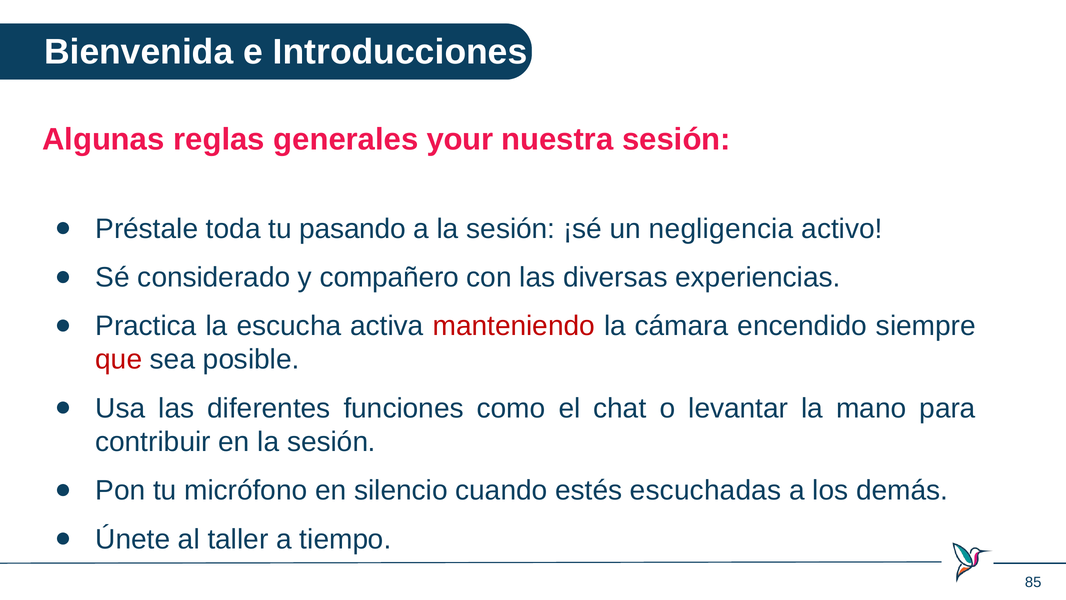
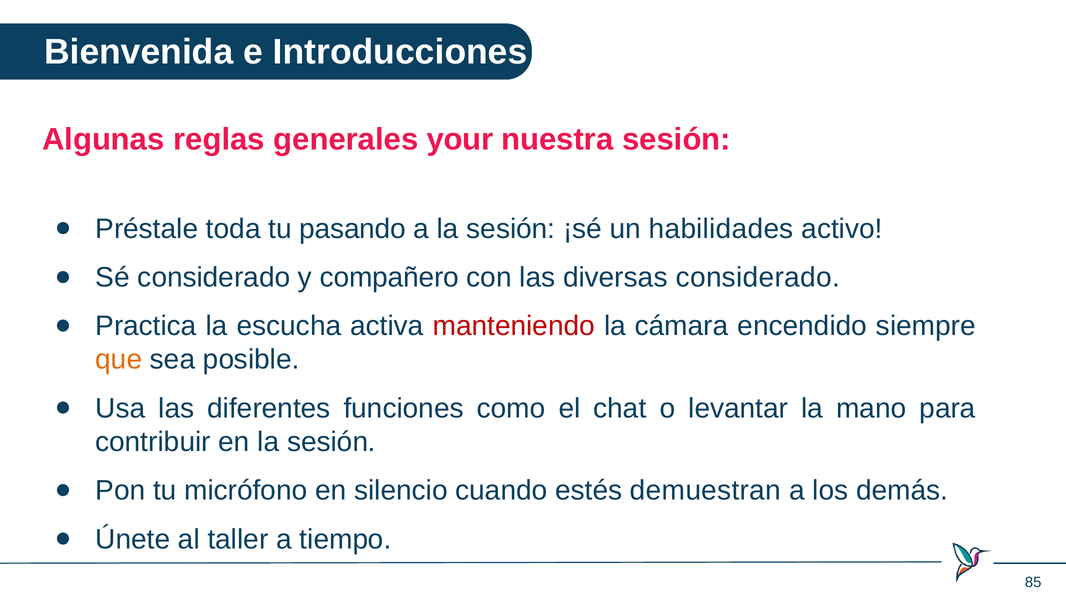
negligencia: negligencia -> habilidades (721, 229)
diversas experiencias: experiencias -> considerado (758, 277)
que colour: red -> orange (119, 359)
escuchadas: escuchadas -> demuestran (705, 490)
